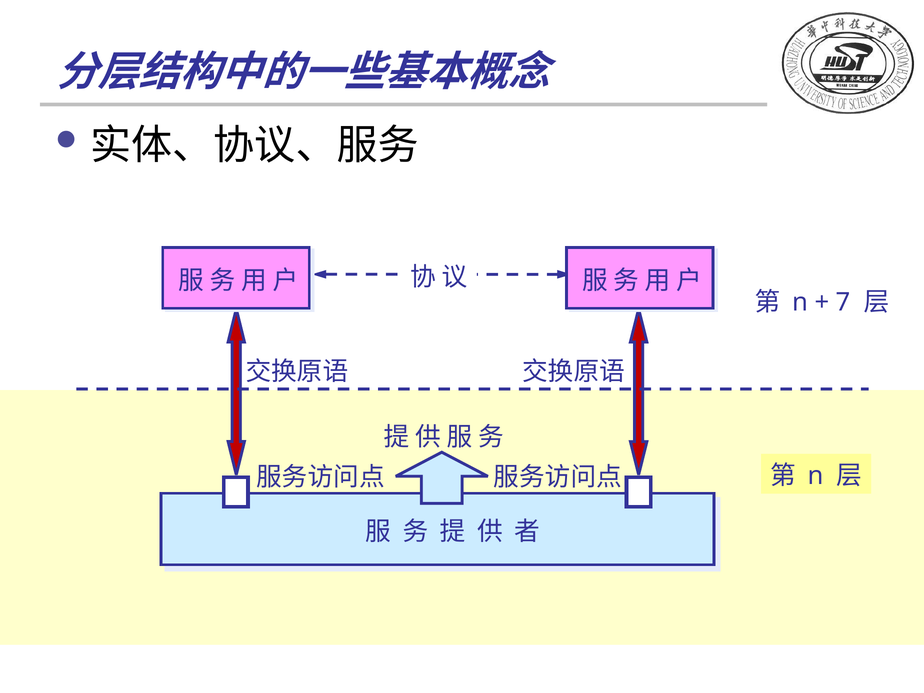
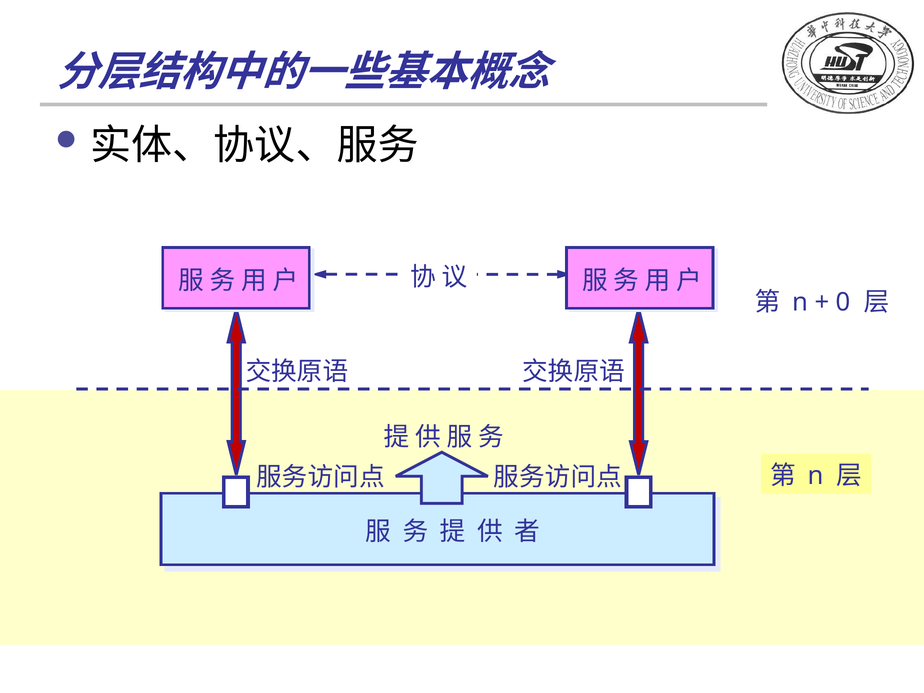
7: 7 -> 0 (843, 302)
